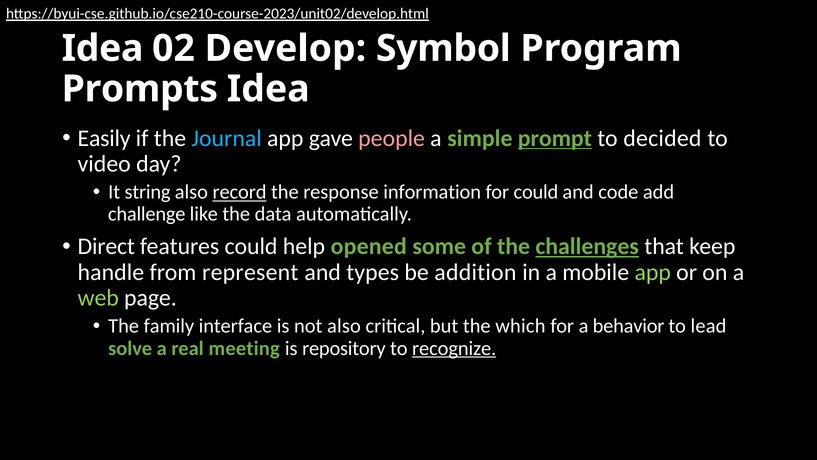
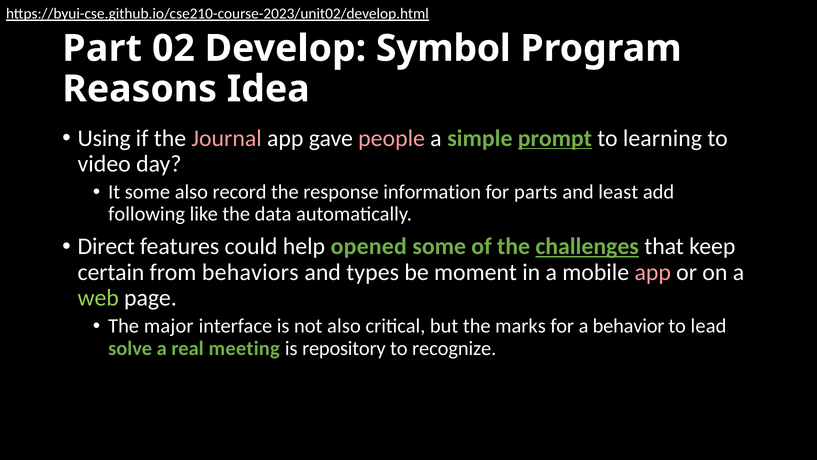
Idea: Idea -> Part (102, 48)
Prompts: Prompts -> Reasons (140, 89)
Easily: Easily -> Using (104, 138)
Journal colour: light blue -> pink (227, 138)
decided: decided -> learning (662, 138)
It string: string -> some (147, 192)
record underline: present -> none (240, 192)
for could: could -> parts (536, 192)
code: code -> least (618, 192)
challenge: challenge -> following (147, 214)
handle: handle -> certain (111, 272)
represent: represent -> behaviors (250, 272)
addition: addition -> moment (476, 272)
app colour: light green -> pink (653, 272)
family: family -> major (169, 326)
which: which -> marks (520, 326)
recognize underline: present -> none (454, 348)
